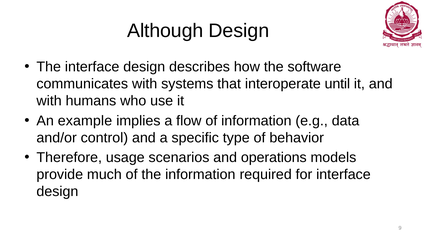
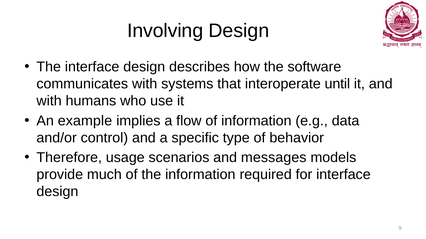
Although: Although -> Involving (165, 31)
operations: operations -> messages (274, 158)
